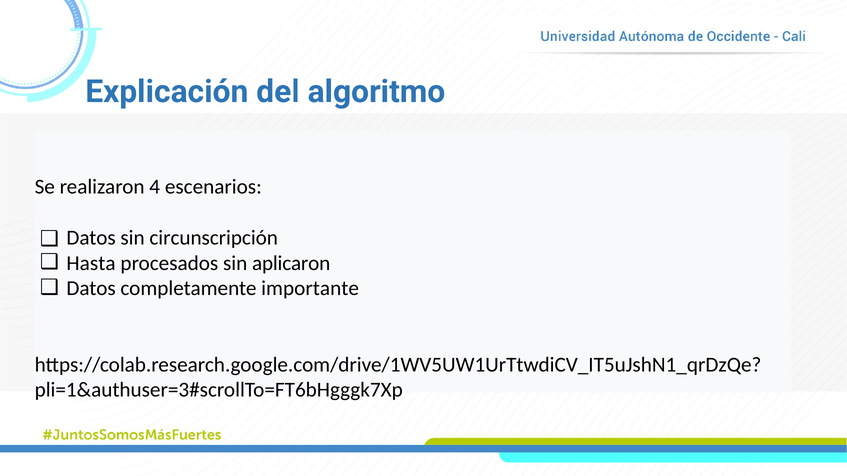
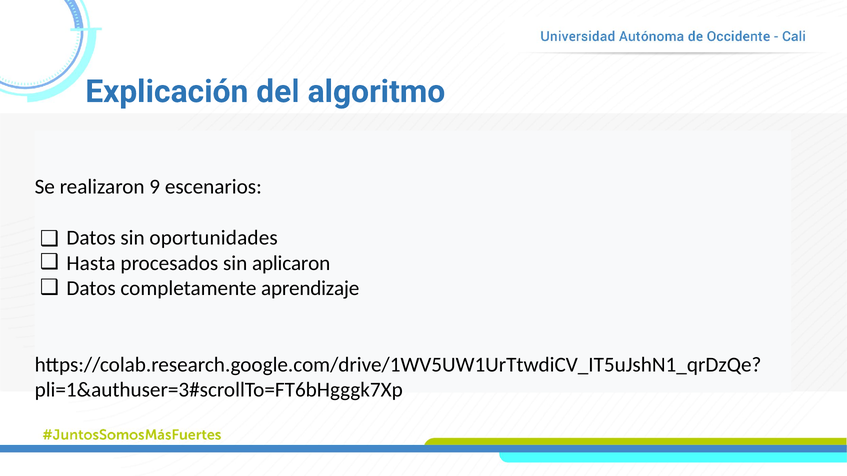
4: 4 -> 9 (155, 187)
circunscripción: circunscripción -> oportunidades (214, 238)
importante: importante -> aprendizaje (310, 289)
